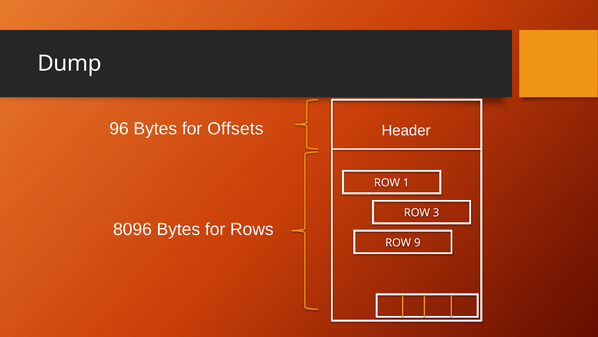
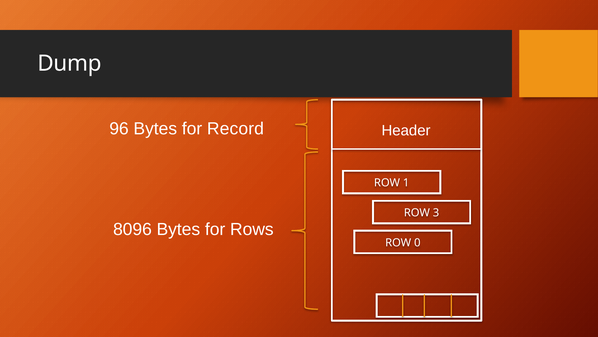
Offsets: Offsets -> Record (235, 128)
9: 9 -> 0 (417, 242)
